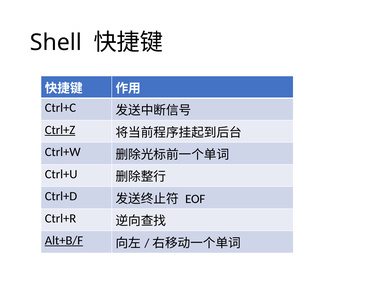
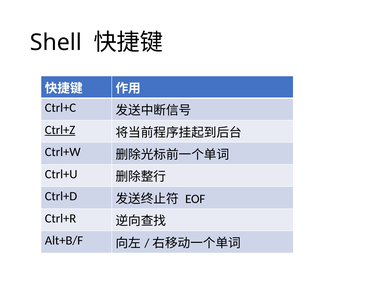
Alt+B/F underline: present -> none (64, 241)
